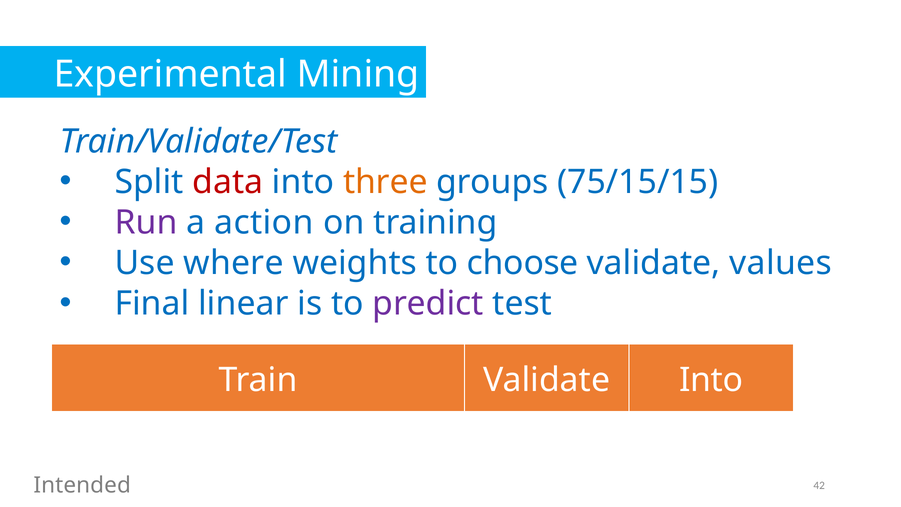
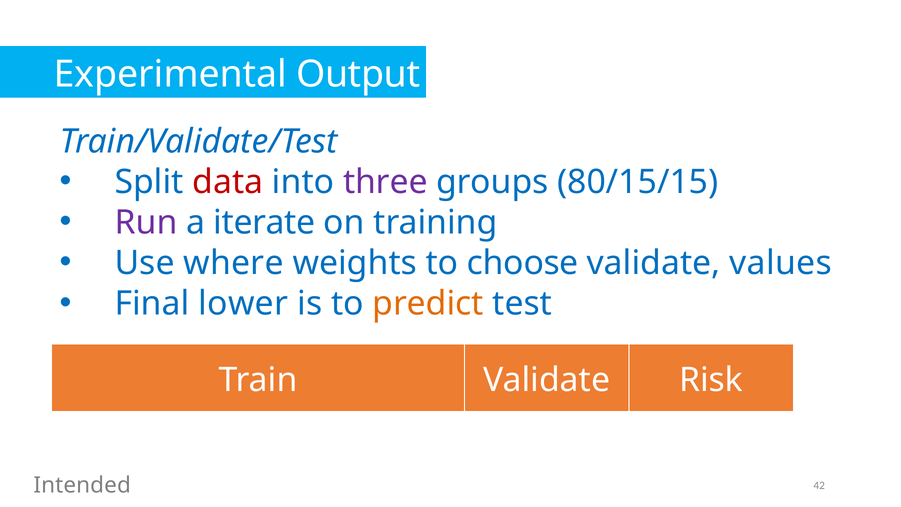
Mining: Mining -> Output (358, 75)
three colour: orange -> purple (385, 182)
75/15/15: 75/15/15 -> 80/15/15 (638, 182)
action: action -> iterate (264, 222)
linear: linear -> lower (243, 304)
predict colour: purple -> orange (428, 304)
Validate Into: Into -> Risk (711, 380)
